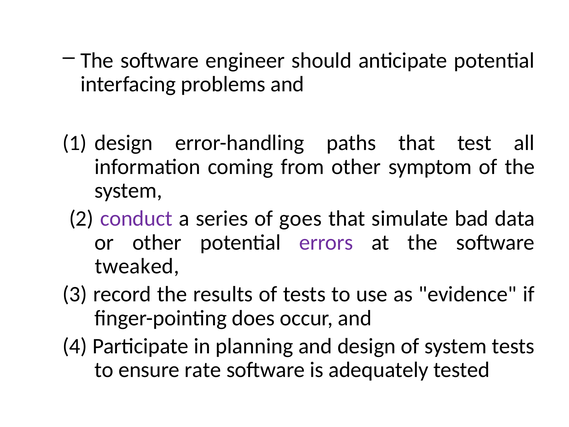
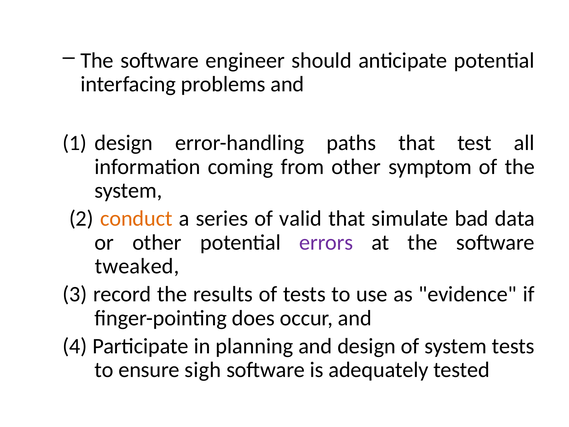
conduct colour: purple -> orange (136, 218)
goes: goes -> valid (301, 218)
rate: rate -> sigh (203, 370)
